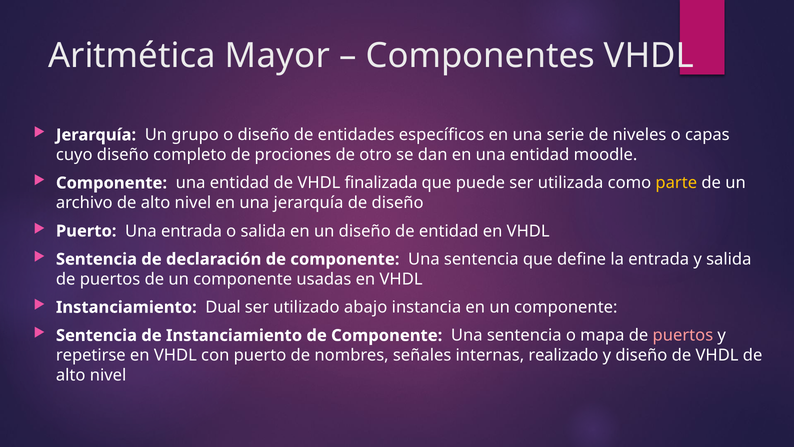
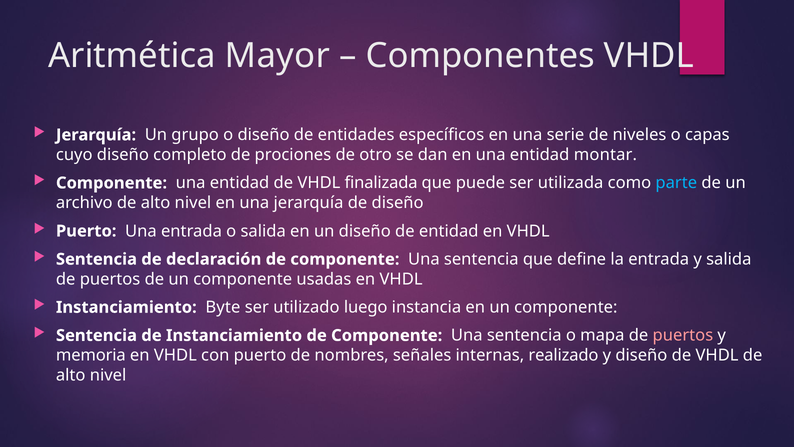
moodle: moodle -> montar (605, 155)
parte colour: yellow -> light blue (676, 183)
Dual: Dual -> Byte (223, 307)
abajo: abajo -> luego (366, 307)
repetirse: repetirse -> memoria (91, 355)
